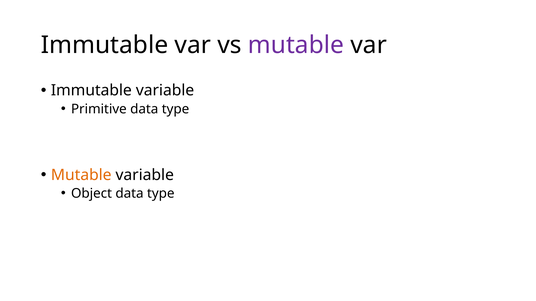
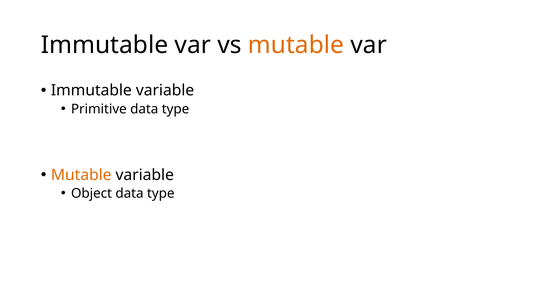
mutable colour: purple -> orange (296, 45)
